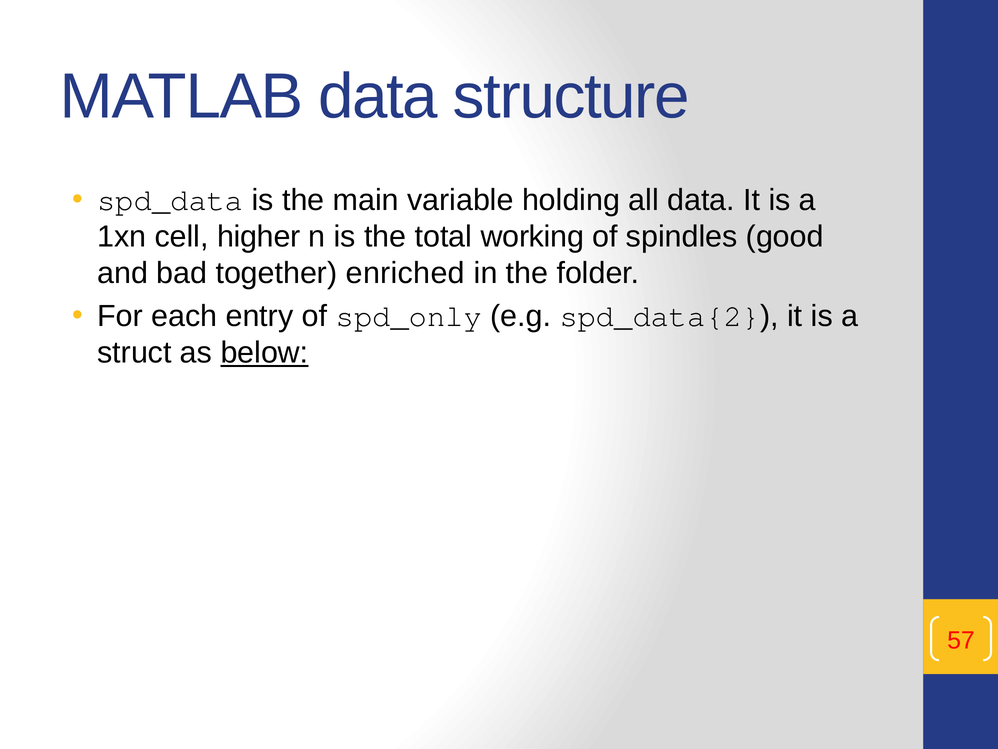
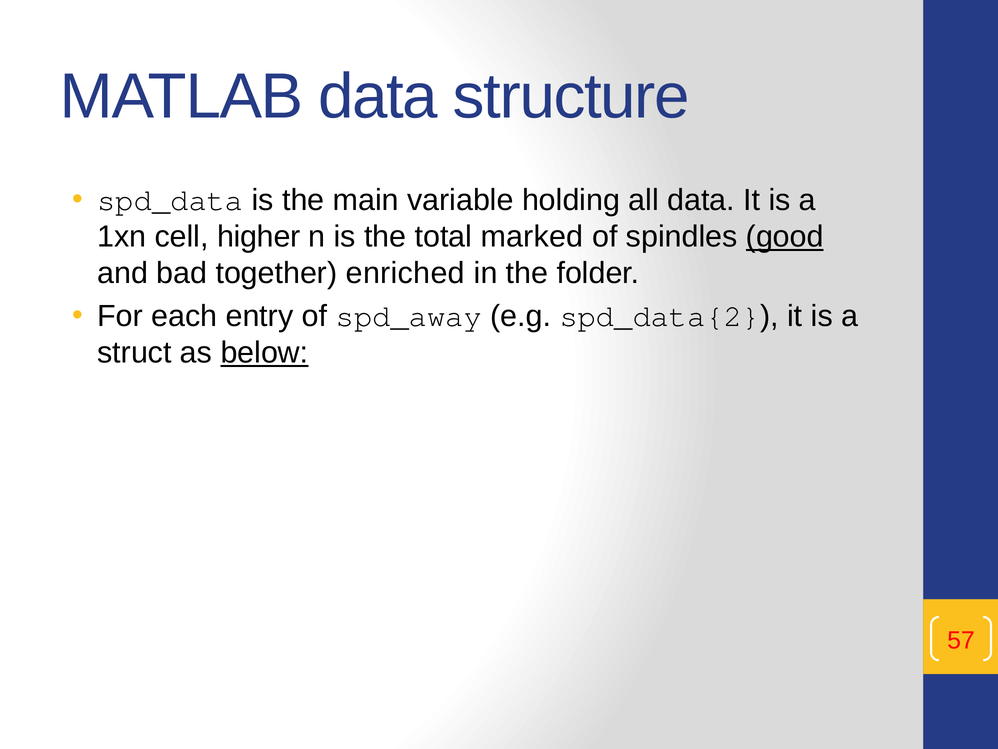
working: working -> marked (532, 237)
good underline: none -> present (785, 237)
spd_only: spd_only -> spd_away (409, 316)
